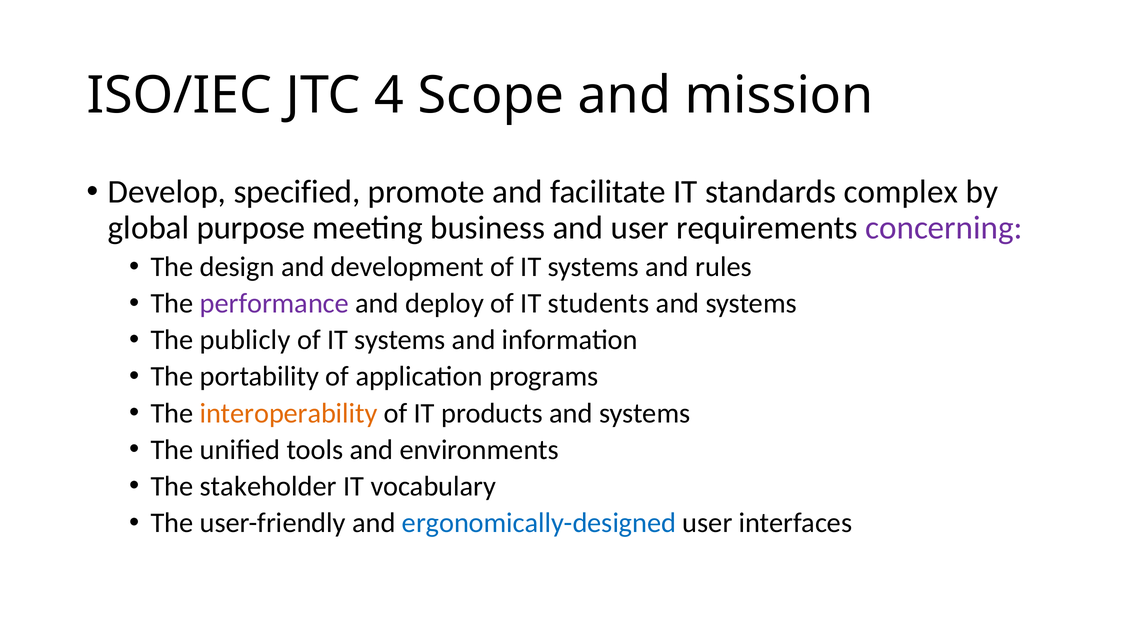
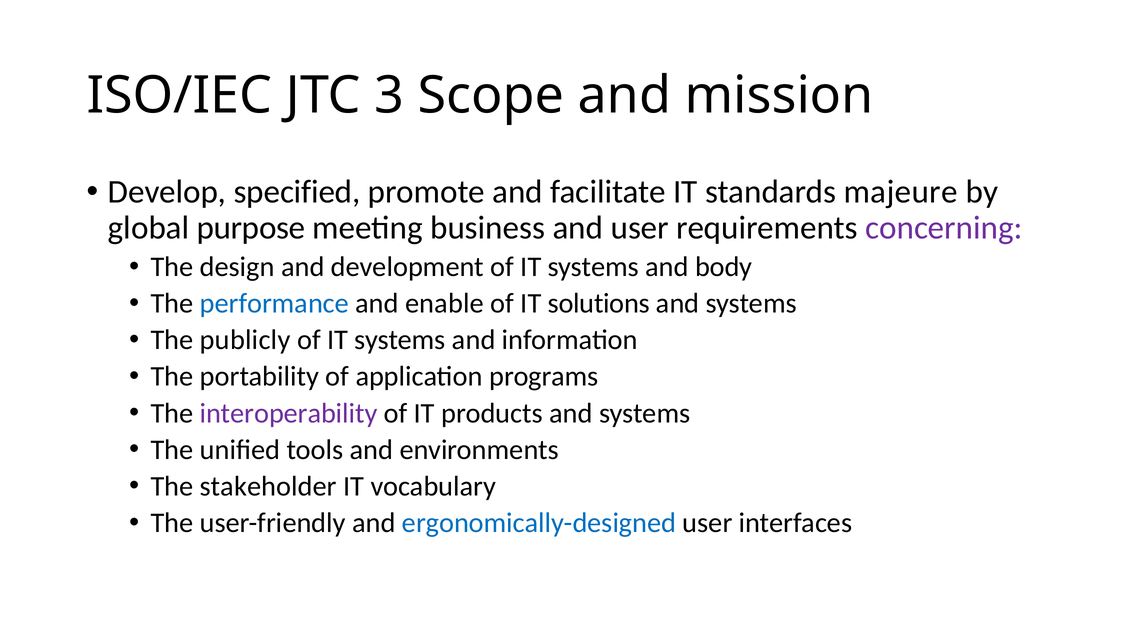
4: 4 -> 3 (389, 95)
complex: complex -> majeure (901, 192)
rules: rules -> body (724, 267)
performance colour: purple -> blue (274, 303)
deploy: deploy -> enable (445, 303)
students: students -> solutions (599, 303)
interoperability colour: orange -> purple (289, 413)
